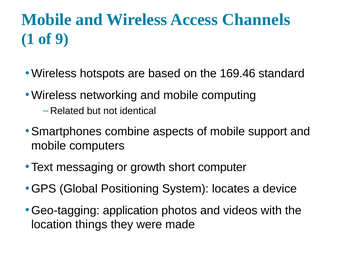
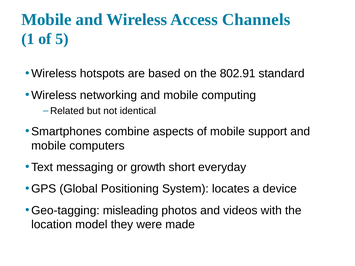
9: 9 -> 5 (62, 39)
169.46: 169.46 -> 802.91 (238, 74)
computer: computer -> everyday (222, 167)
application: application -> misleading (131, 211)
things: things -> model (91, 225)
